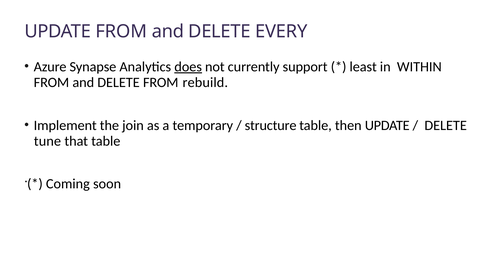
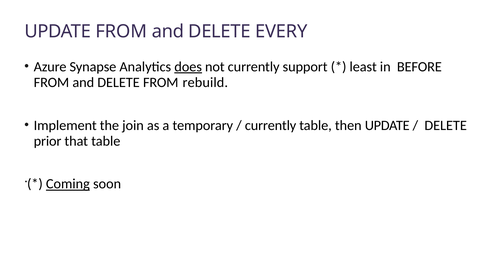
WITHIN: WITHIN -> BEFORE (419, 67)
structure: structure -> currently (271, 126)
tune: tune -> prior (48, 141)
Coming underline: none -> present (68, 184)
